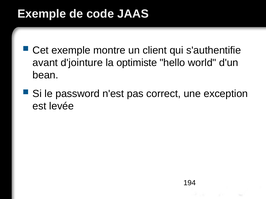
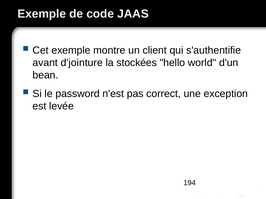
optimiste: optimiste -> stockées (137, 63)
